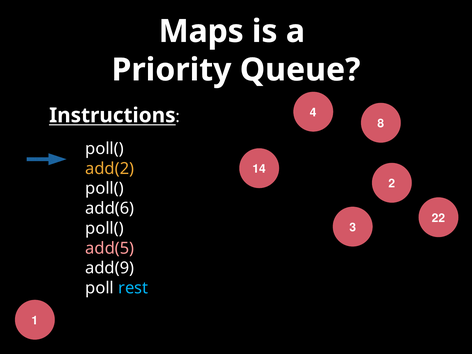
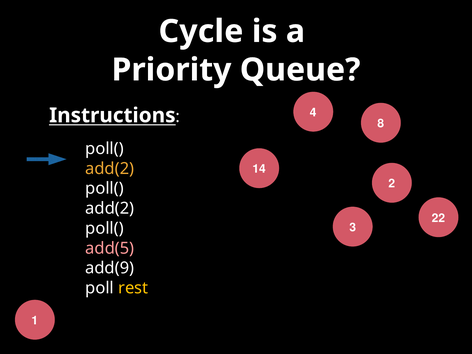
Maps: Maps -> Cycle (201, 31)
add(6: add(6 -> add(2 (110, 208)
rest colour: light blue -> yellow (133, 288)
